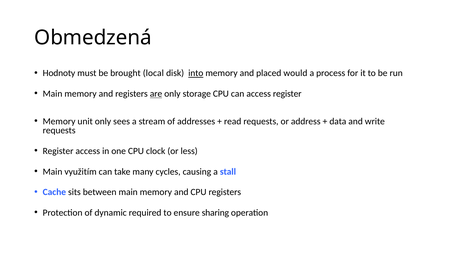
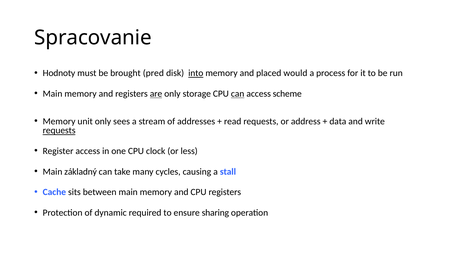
Obmedzená: Obmedzená -> Spracovanie (93, 38)
local: local -> pred (153, 73)
can underline: none -> present (238, 94)
access register: register -> scheme (287, 94)
requests underline: none -> present (59, 131)
využitím: využitím -> základný (81, 172)
